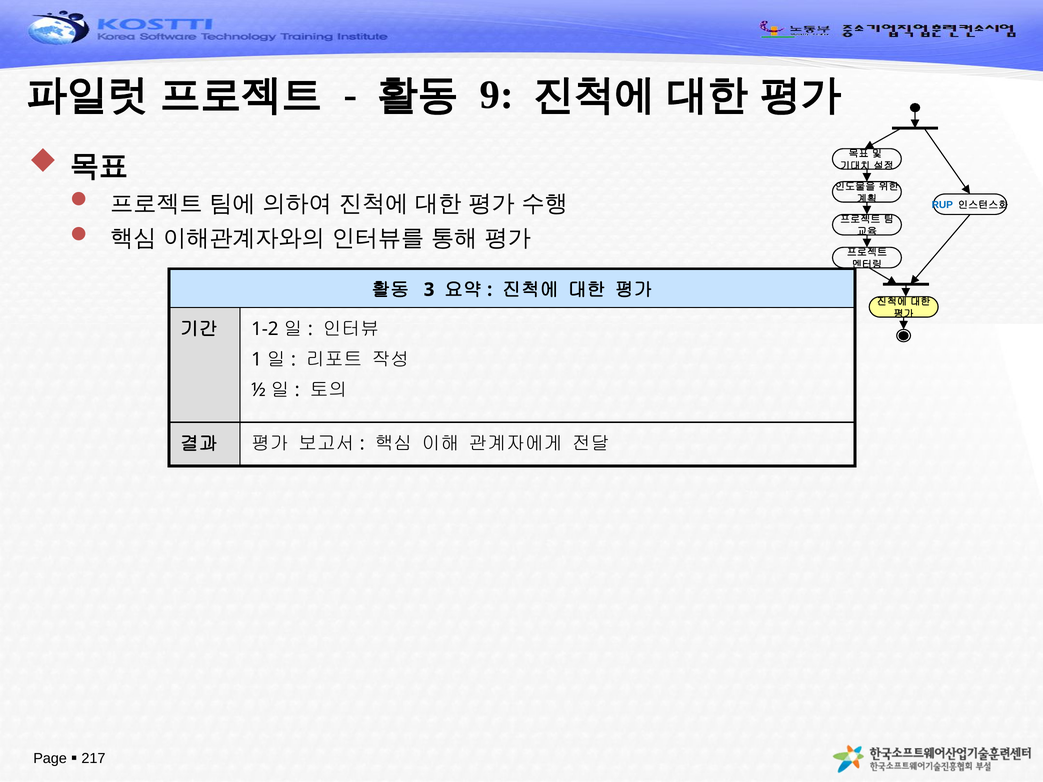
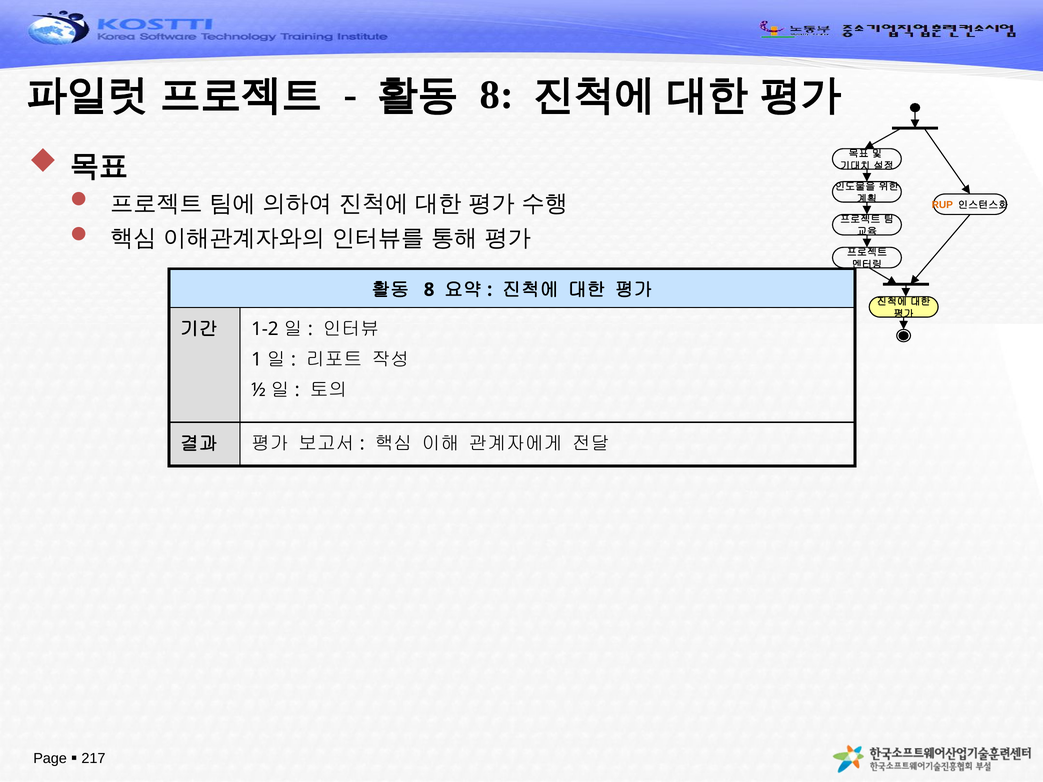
9: 9 -> 8 (497, 95)
RUP colour: blue -> orange (942, 205)
3: 3 -> 8 (429, 290)
